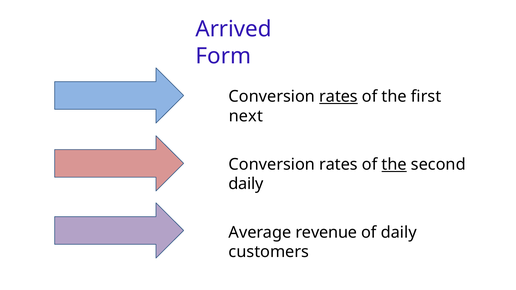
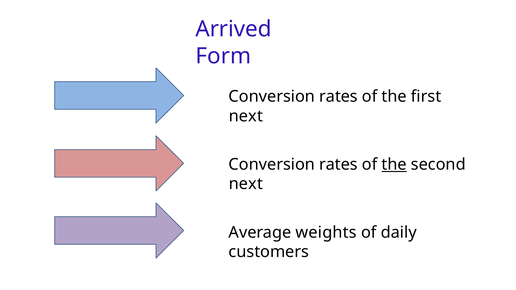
rates underline: present -> none (339, 97)
daily: daily -> next (246, 184)
revenue: revenue -> weights (326, 233)
